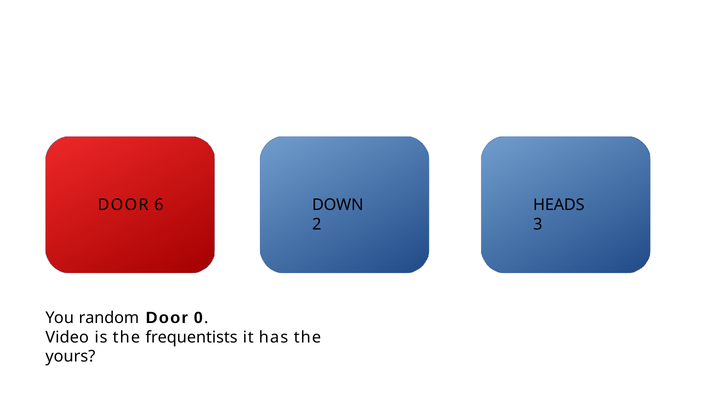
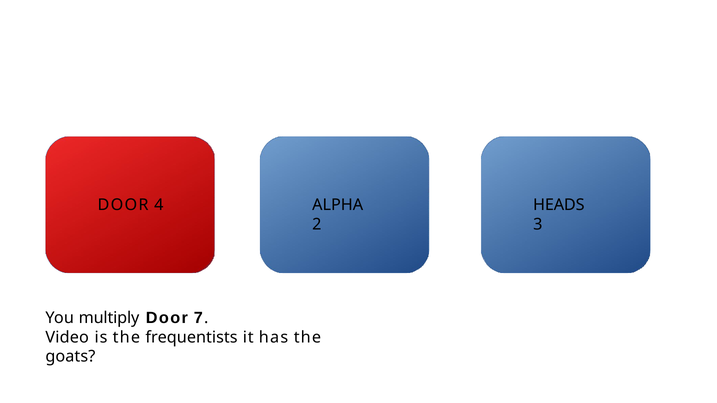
DOWN: DOWN -> ALPHA (338, 205)
6: 6 -> 4 (159, 205)
random: random -> multiply (109, 318)
Door 0: 0 -> 7 (198, 318)
yours: yours -> goats (70, 357)
